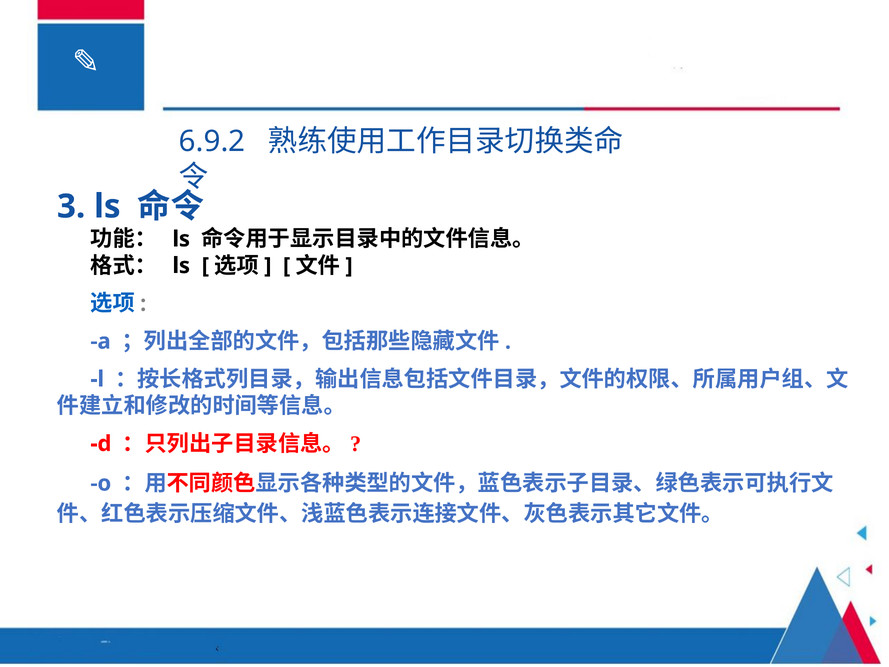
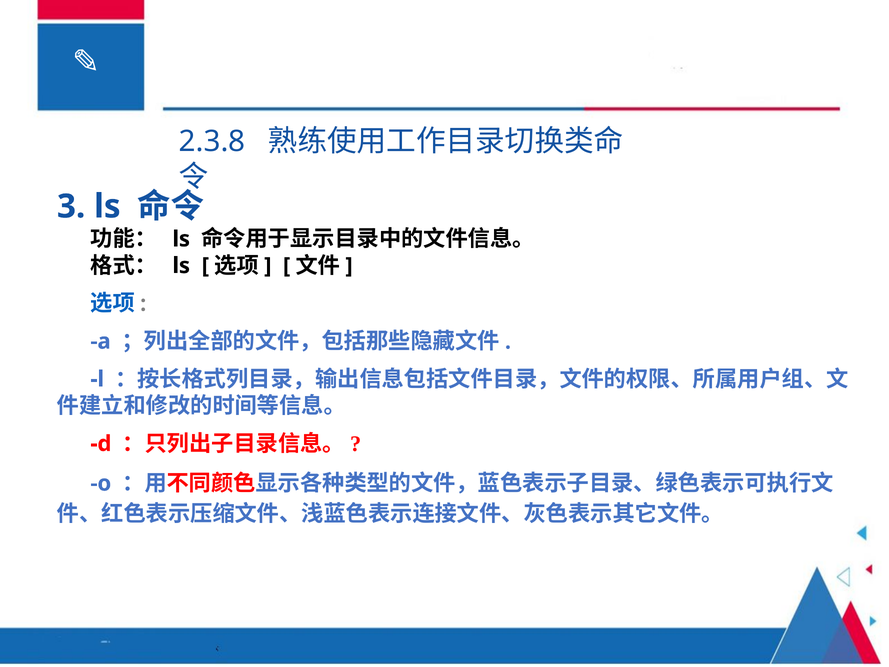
6.9.2: 6.9.2 -> 2.3.8 (212, 141)
